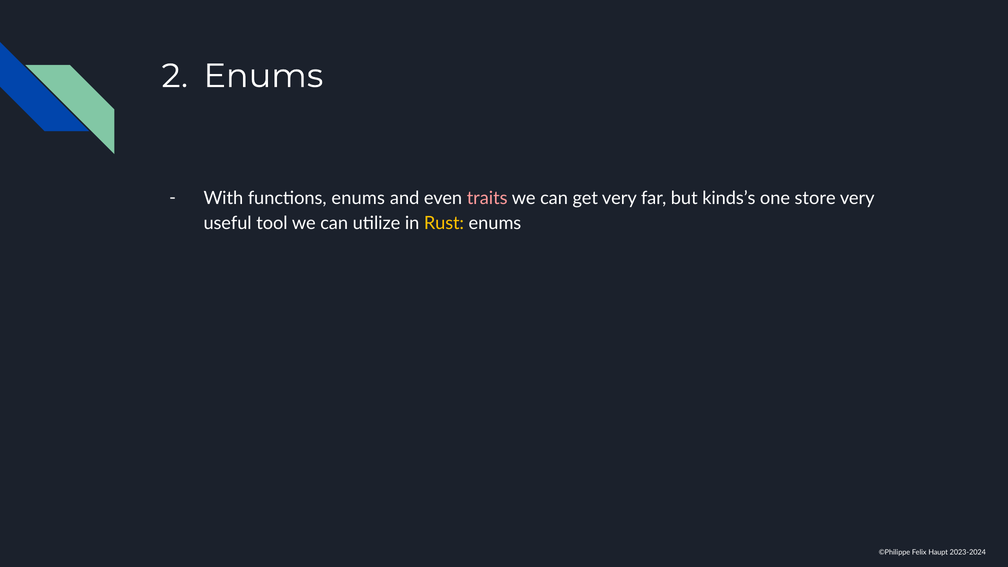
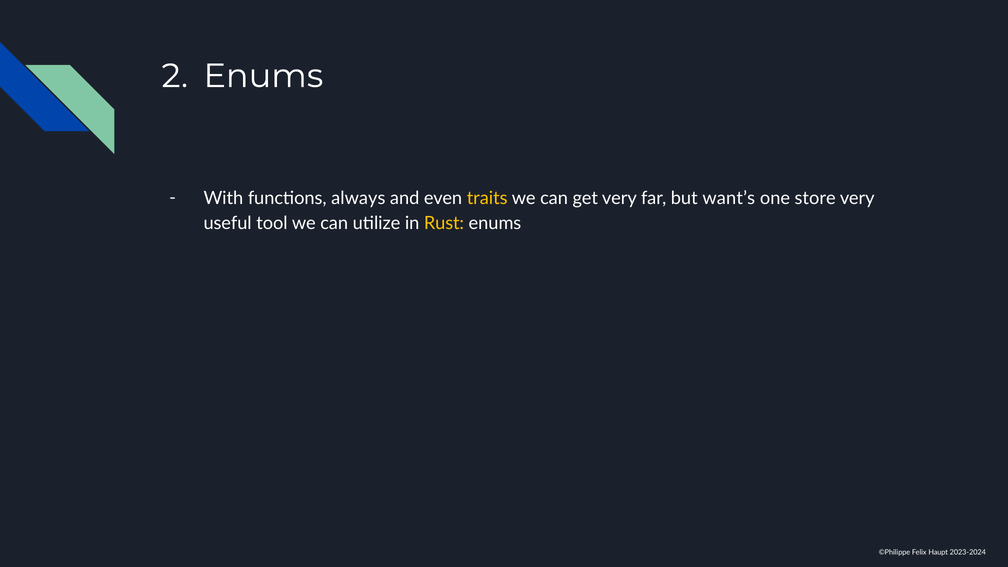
functions enums: enums -> always (358, 198)
traits colour: pink -> yellow (487, 198)
kinds’s: kinds’s -> want’s (729, 198)
